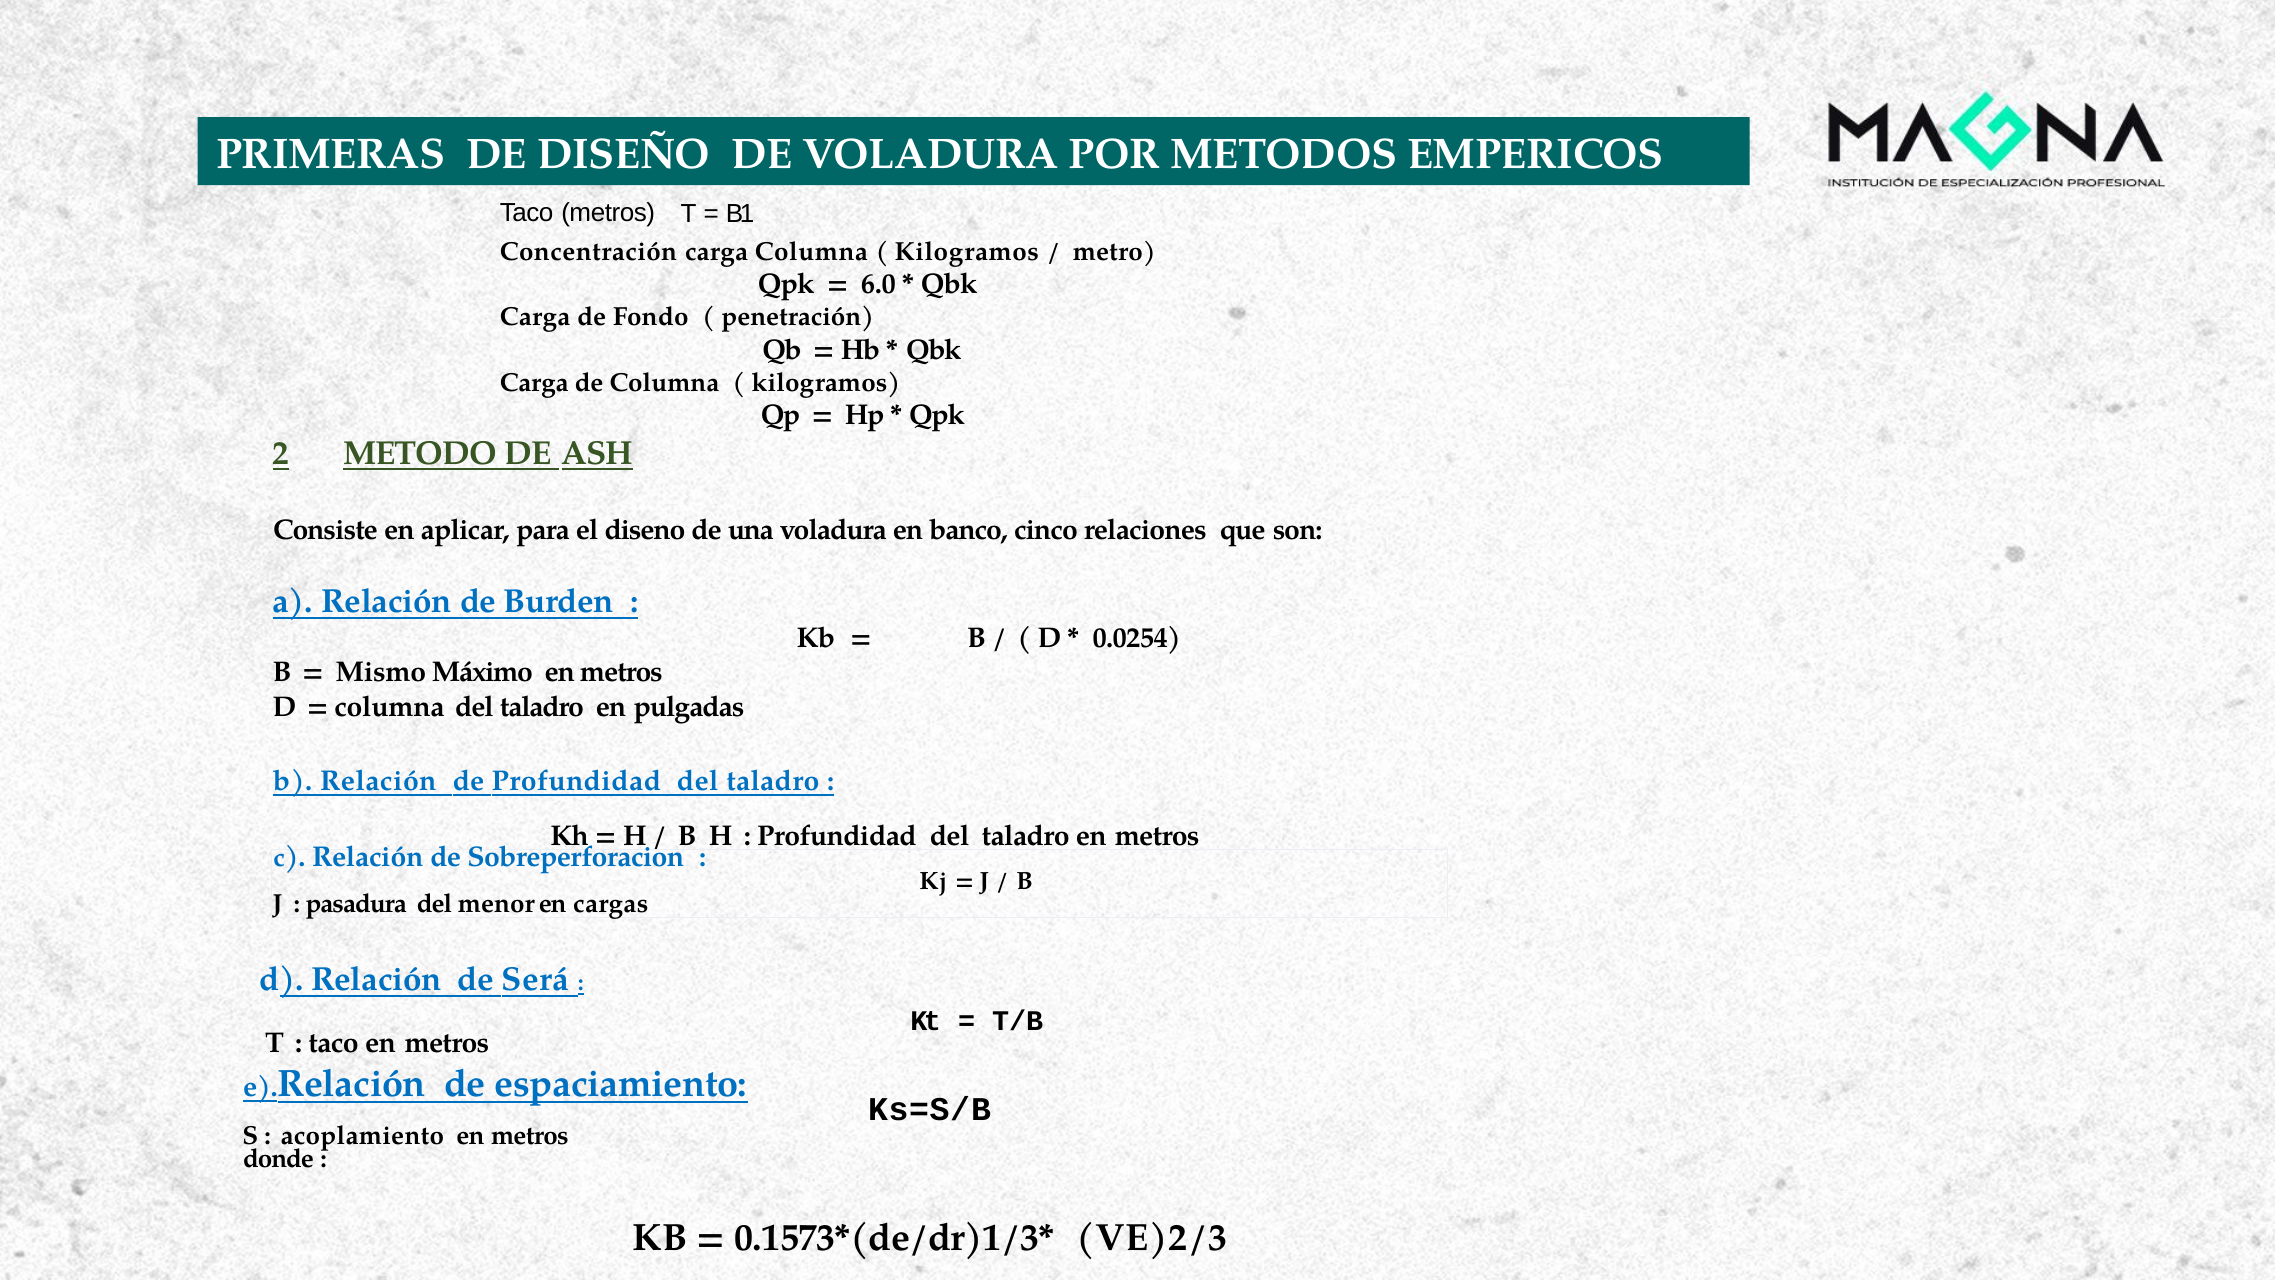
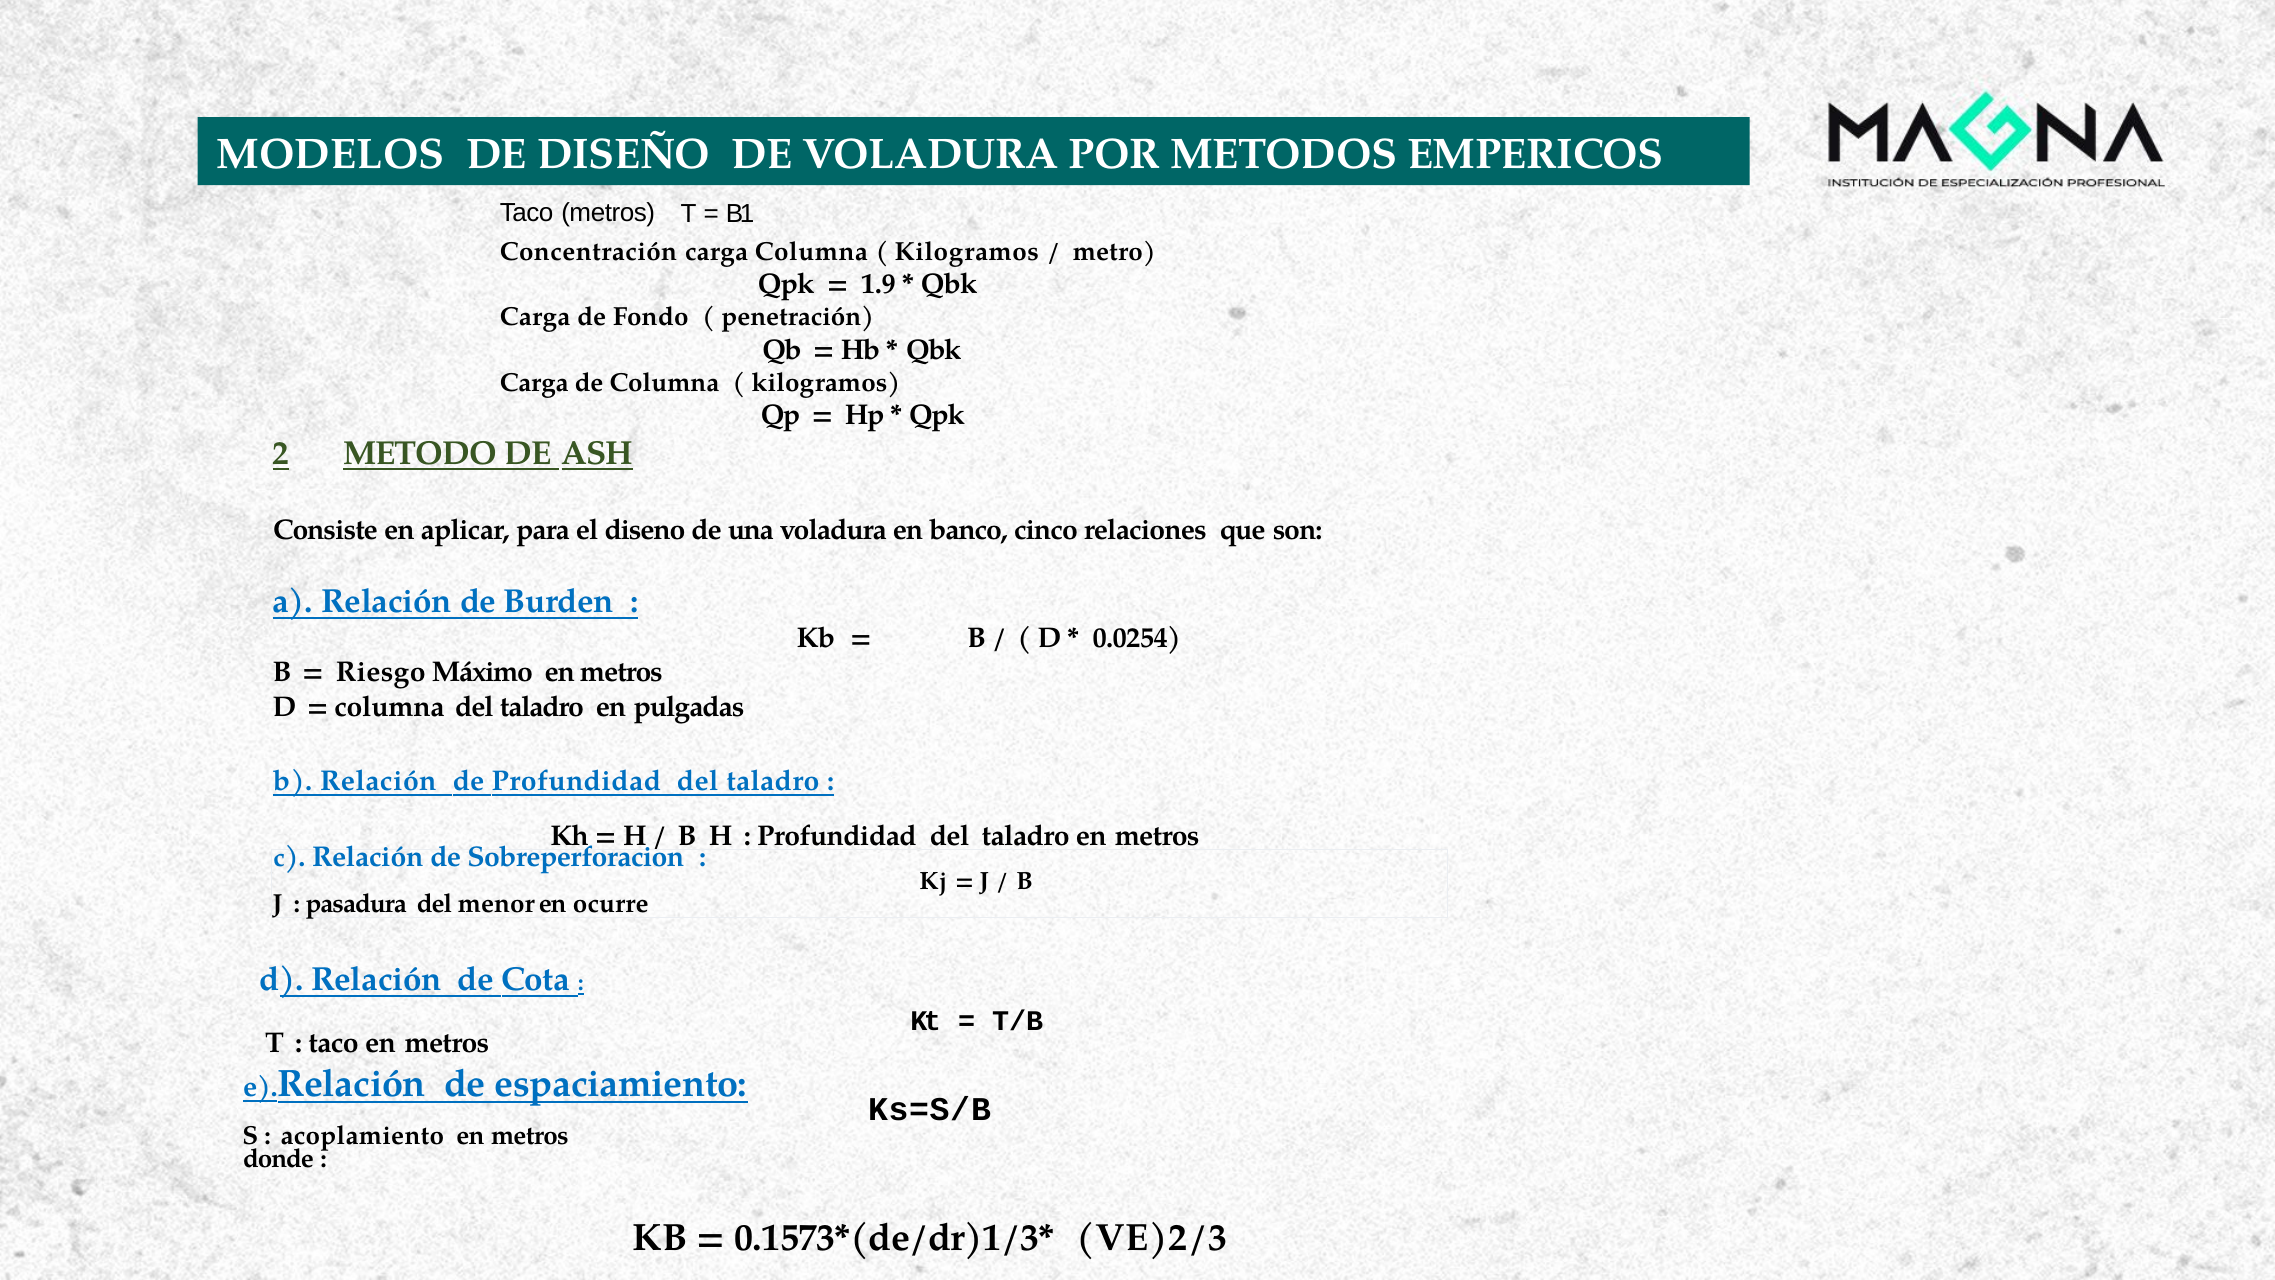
PRIMERAS: PRIMERAS -> MODELOS (331, 154)
6.0: 6.0 -> 1.9 (878, 284)
Mismo: Mismo -> Riesgo (381, 672)
cargas: cargas -> ocurre (611, 904)
Será: Será -> Cota (536, 979)
